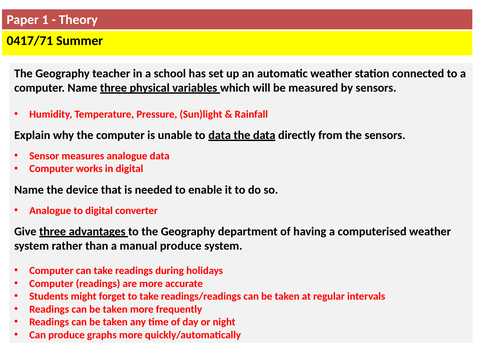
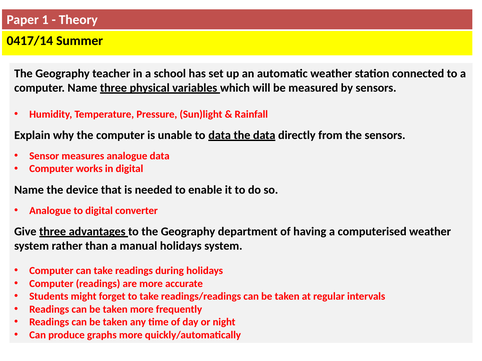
0417/71: 0417/71 -> 0417/14 (30, 41)
manual produce: produce -> holidays (181, 246)
